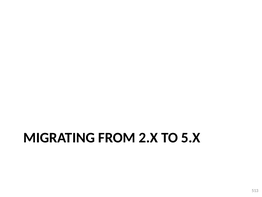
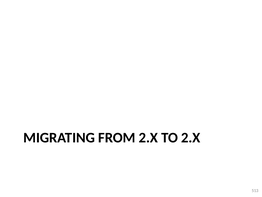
TO 5.X: 5.X -> 2.X (191, 137)
